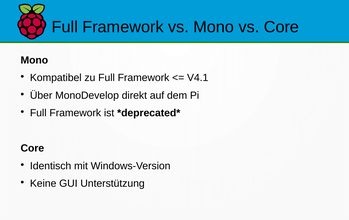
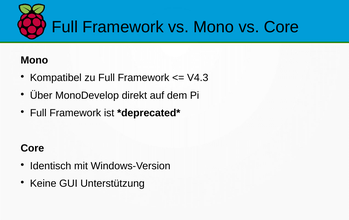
V4.1: V4.1 -> V4.3 (198, 78)
